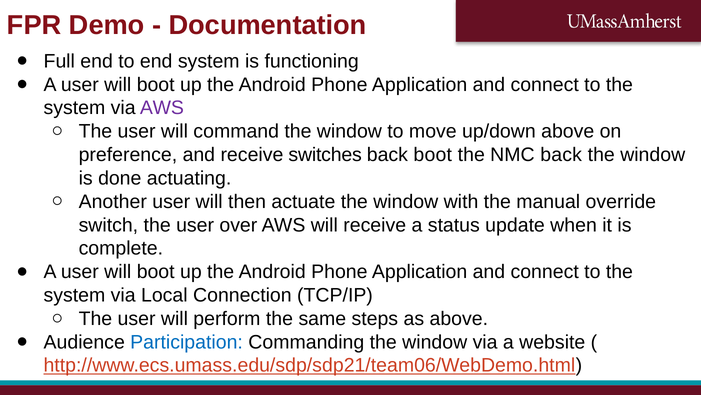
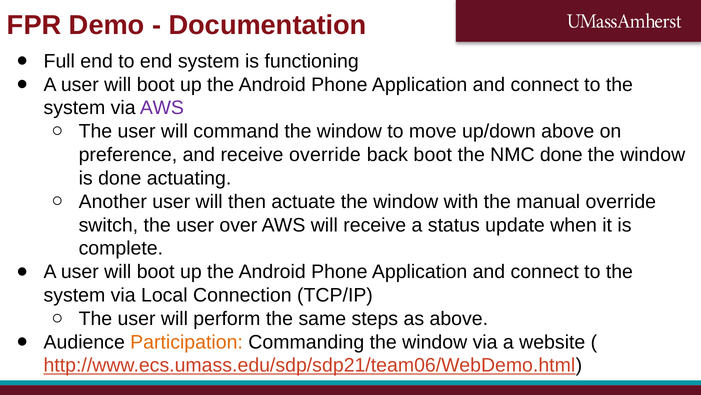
receive switches: switches -> override (325, 155)
NMC back: back -> done (561, 155)
Participation colour: blue -> orange (187, 342)
